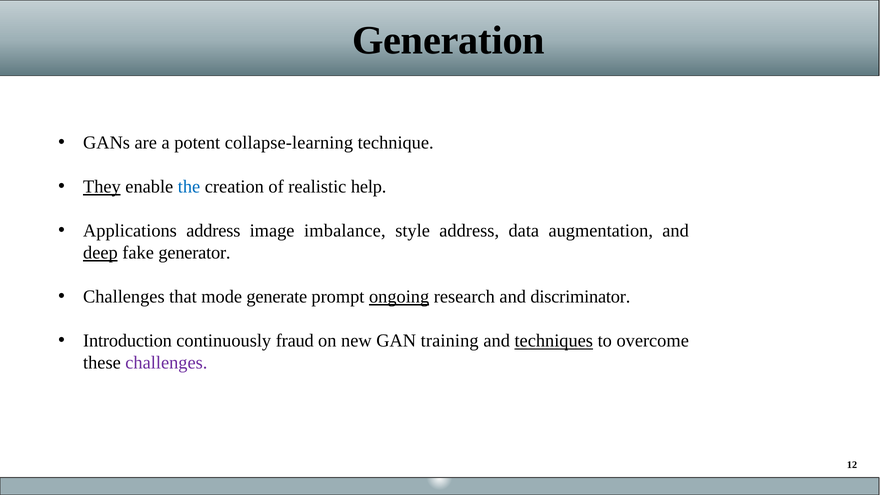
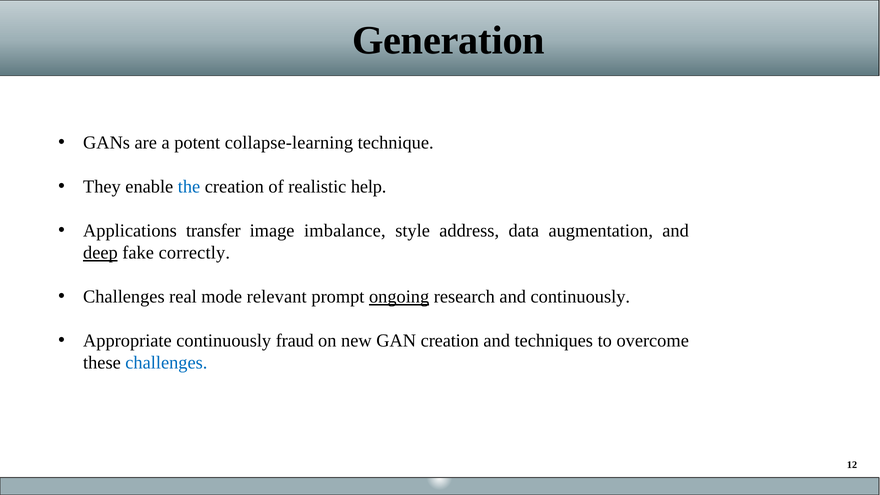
They underline: present -> none (102, 187)
Applications address: address -> transfer (213, 231)
generator: generator -> correctly (194, 253)
that: that -> real (183, 297)
generate: generate -> relevant (277, 297)
and discriminator: discriminator -> continuously (580, 297)
Introduction: Introduction -> Appropriate (127, 341)
GAN training: training -> creation (450, 341)
techniques underline: present -> none (554, 341)
challenges colour: purple -> blue (166, 363)
